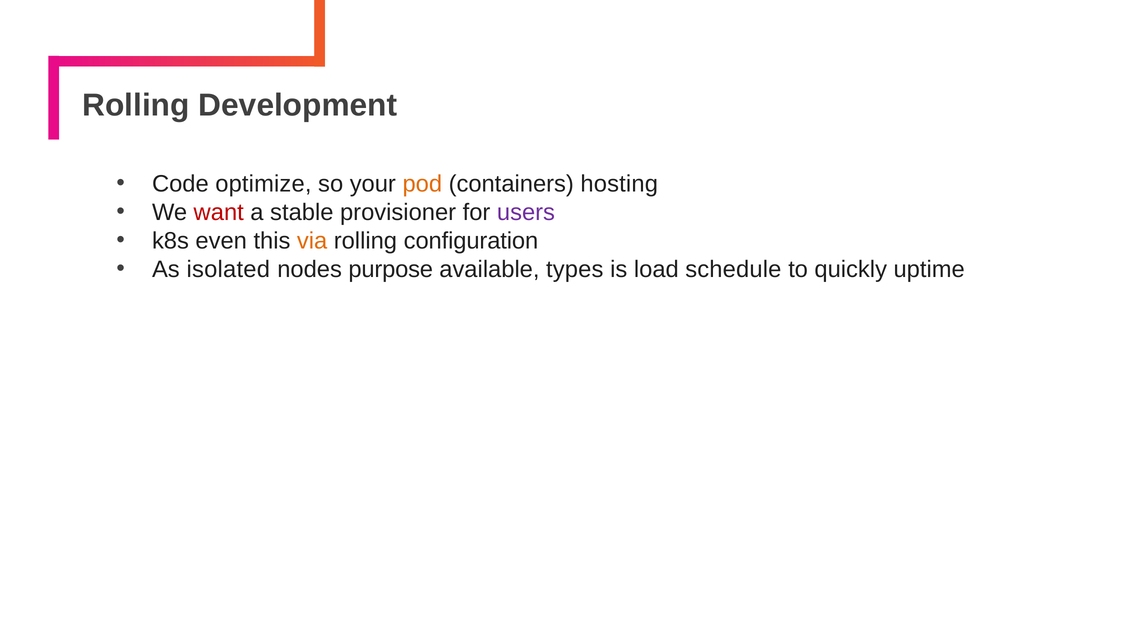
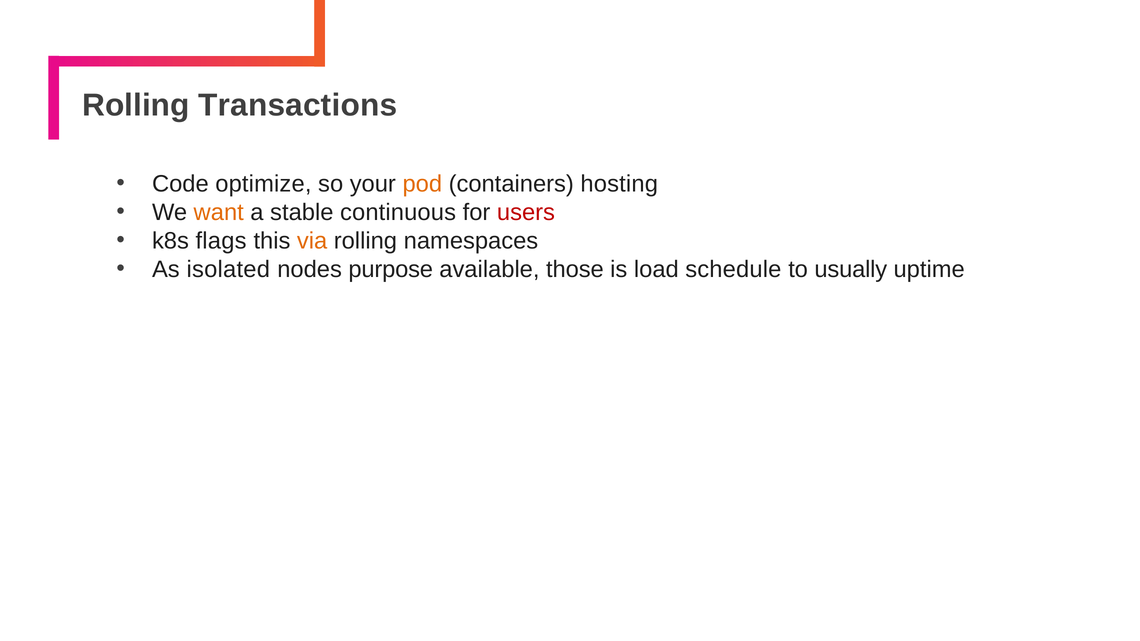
Development: Development -> Transactions (298, 105)
want colour: red -> orange (219, 212)
provisioner: provisioner -> continuous (398, 212)
users colour: purple -> red (526, 212)
even: even -> flags (221, 241)
configuration: configuration -> namespaces (471, 241)
types: types -> those (575, 269)
quickly: quickly -> usually (851, 269)
